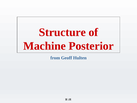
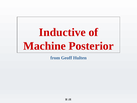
Structure: Structure -> Inductive (62, 32)
